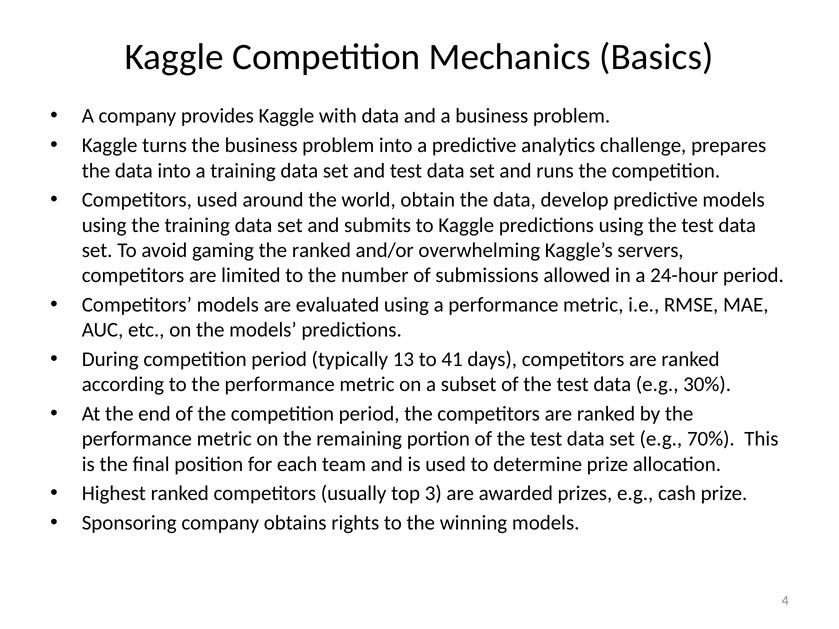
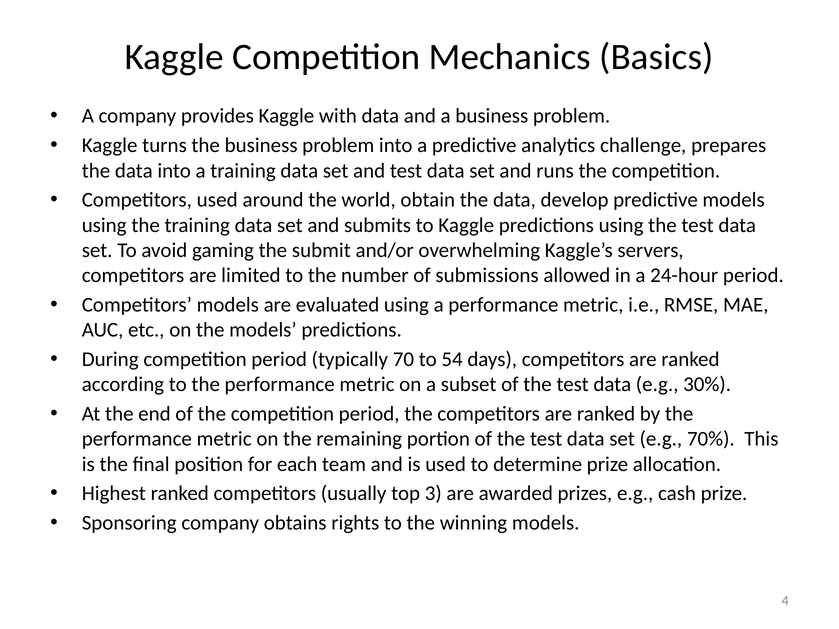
the ranked: ranked -> submit (321, 250)
13: 13 -> 70 (403, 359)
41: 41 -> 54 (452, 359)
